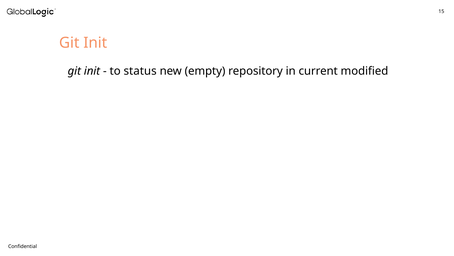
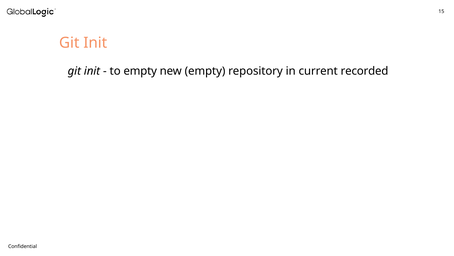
to status: status -> empty (140, 71)
modified: modified -> recorded (364, 71)
